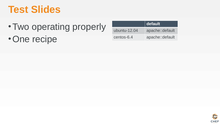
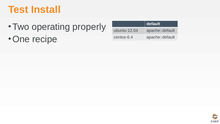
Slides: Slides -> Install (46, 10)
